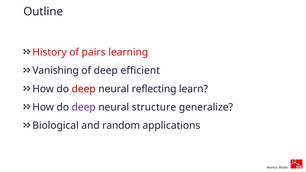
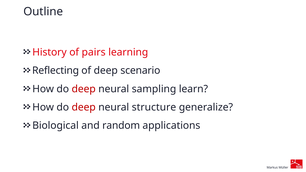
Vanishing: Vanishing -> Reflecting (56, 71)
efficient: efficient -> scenario (140, 71)
reflecting: reflecting -> sampling (154, 89)
deep colour: purple -> red (84, 107)
